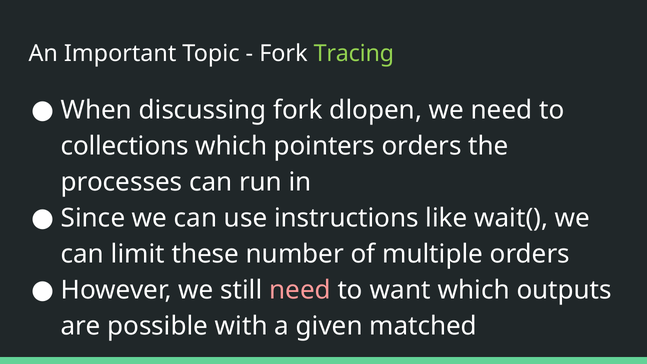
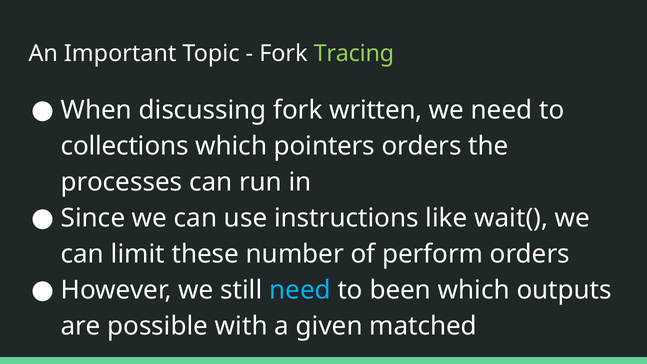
dlopen: dlopen -> written (376, 110)
multiple: multiple -> perform (433, 254)
need colour: pink -> light blue (300, 290)
want: want -> been (400, 290)
